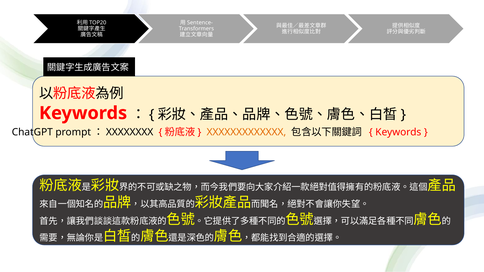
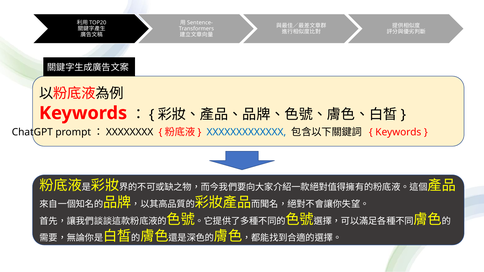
XXXXXXXXXXXXX colour: orange -> blue (246, 132)
